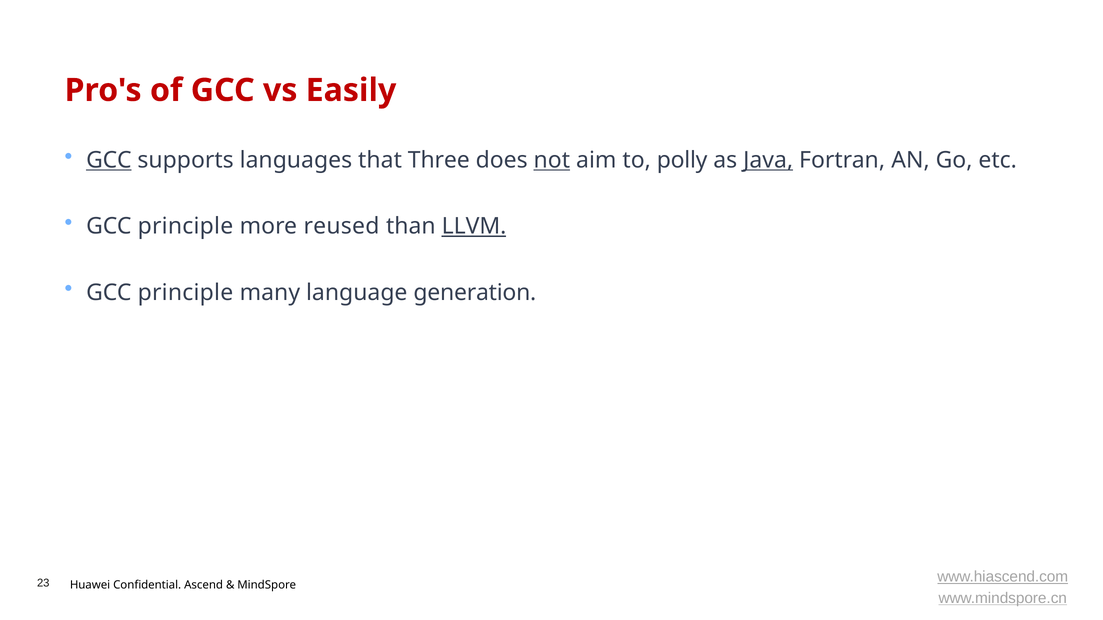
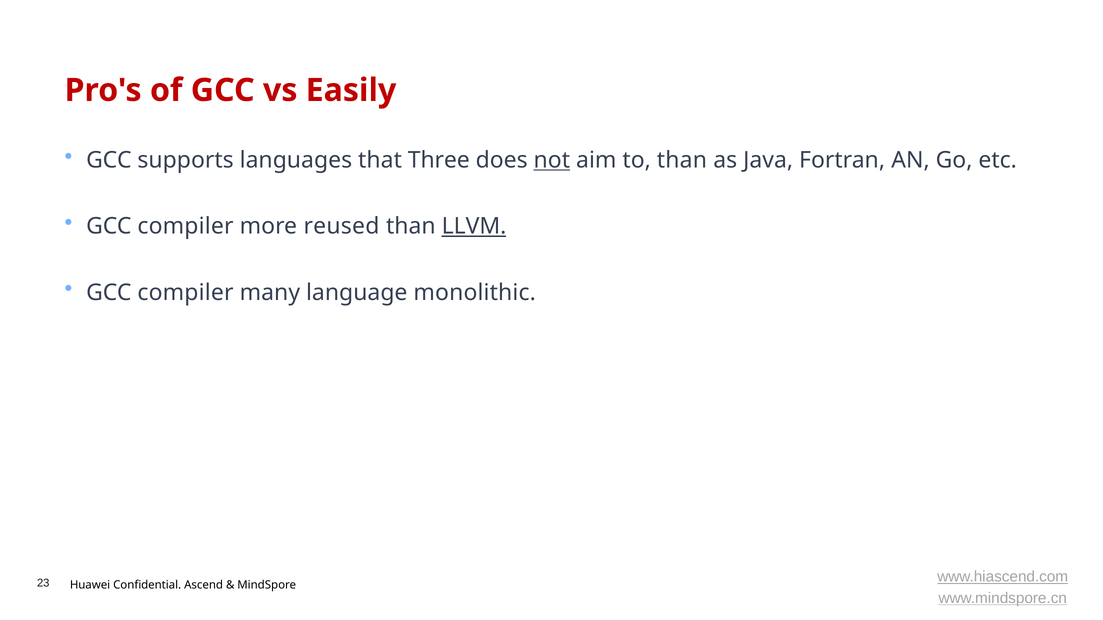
GCC underline: present -> none (109, 160)
to polly: polly -> than (682, 160)
Java underline: present -> none (768, 160)
principle: principle -> compiler (185, 226)
principle: principle -> compiler (185, 293)
generation: generation -> monolithic (475, 293)
